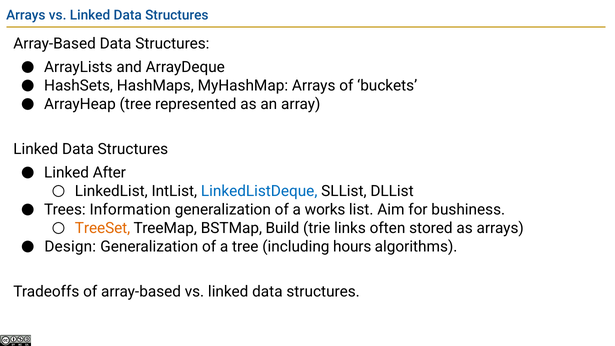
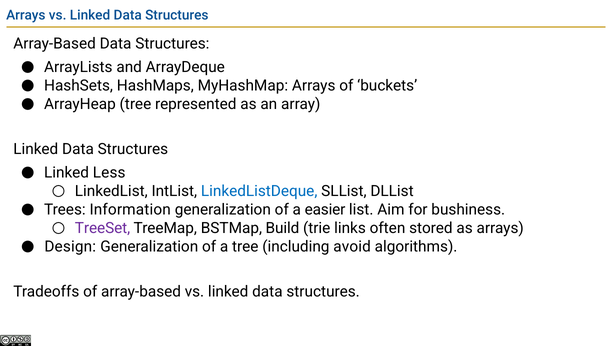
After: After -> Less (109, 173)
works: works -> easier (325, 210)
TreeSet colour: orange -> purple (103, 228)
hours: hours -> avoid (352, 246)
